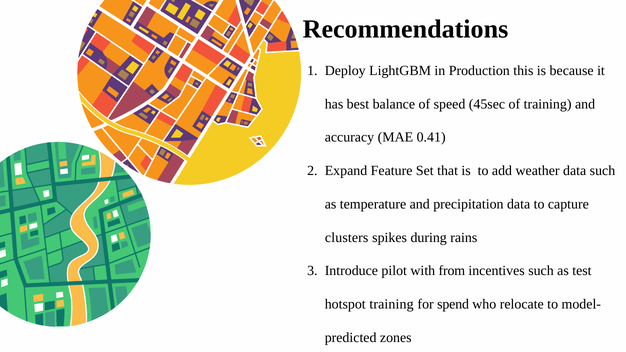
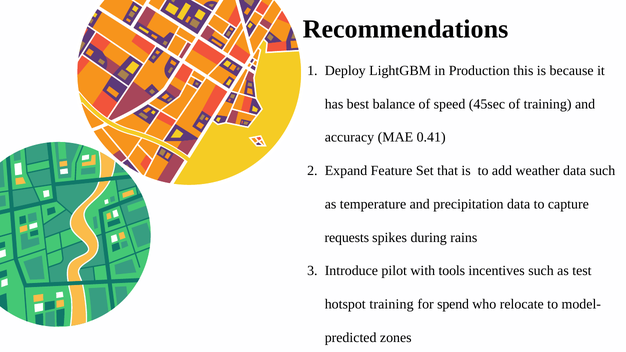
clusters: clusters -> requests (347, 238)
from: from -> tools (452, 271)
